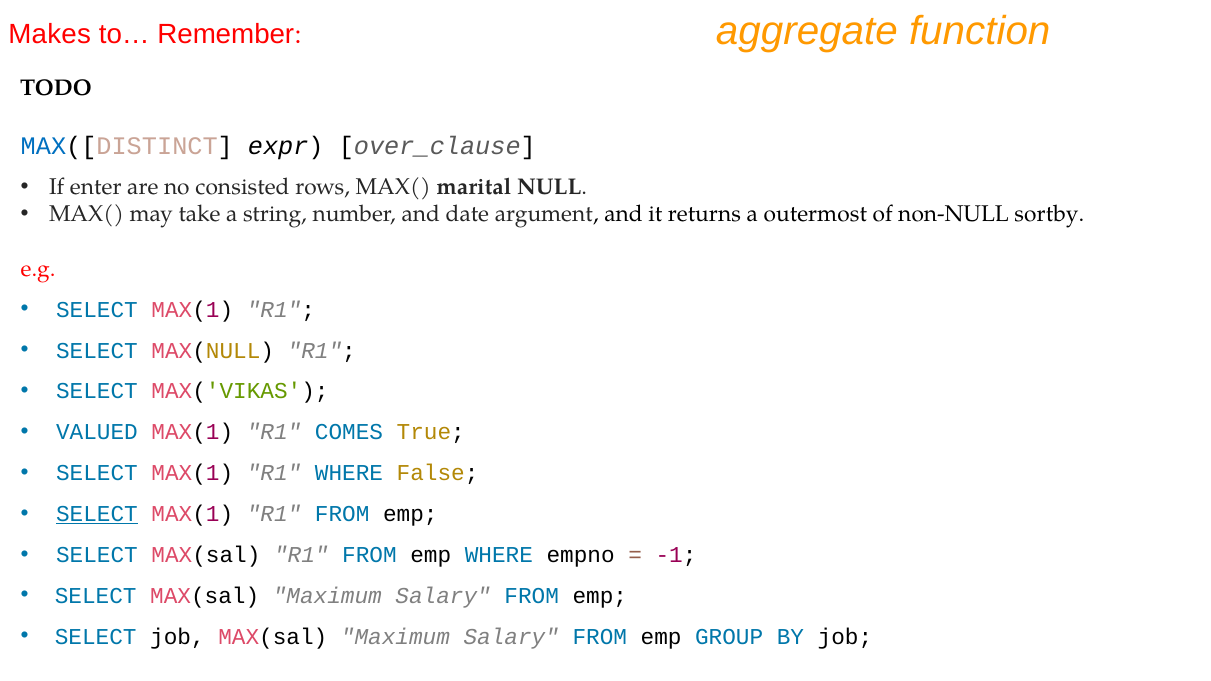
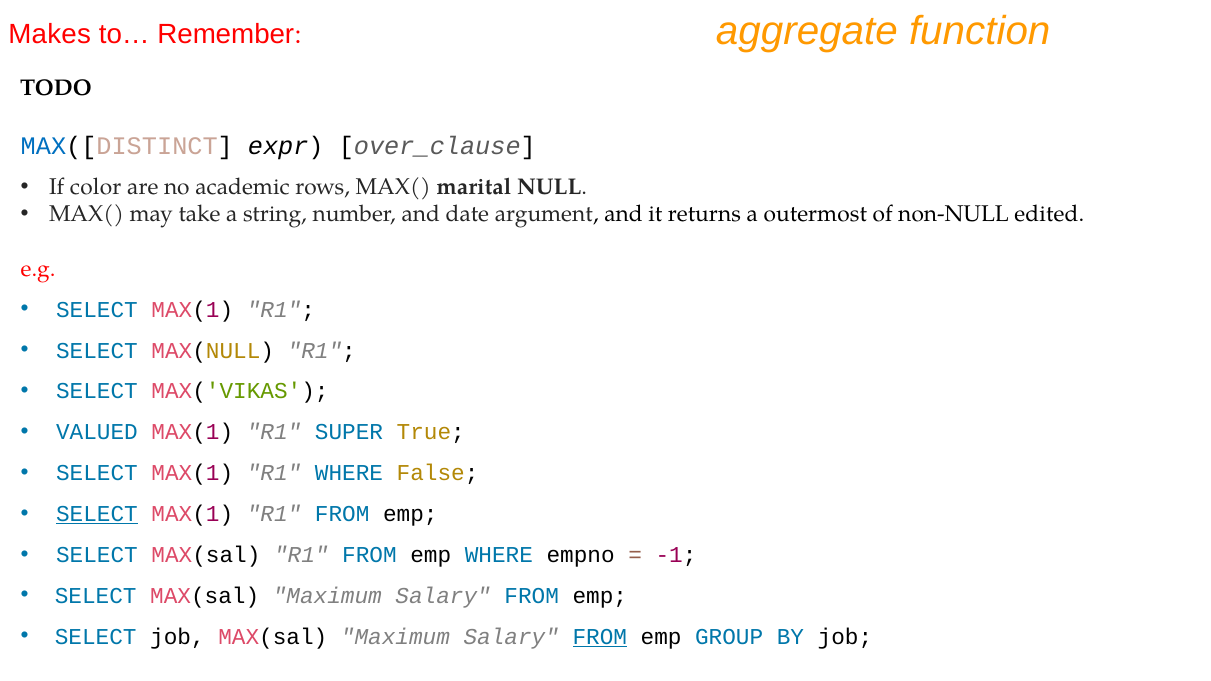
enter: enter -> color (96, 187)
consisted: consisted -> academic (243, 187)
sortby: sortby -> edited (1049, 214)
COMES: COMES -> SUPER (349, 432)
FROM underline: none -> present (600, 637)
